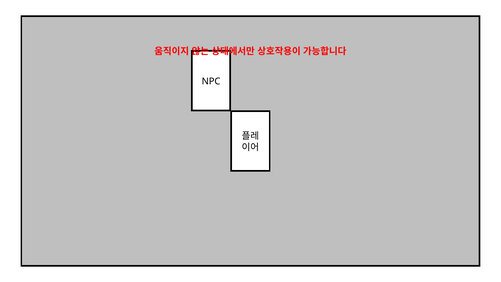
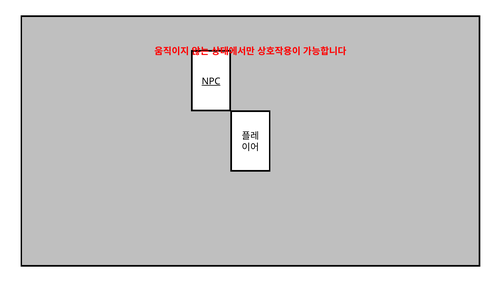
NPC underline: none -> present (211, 81)
